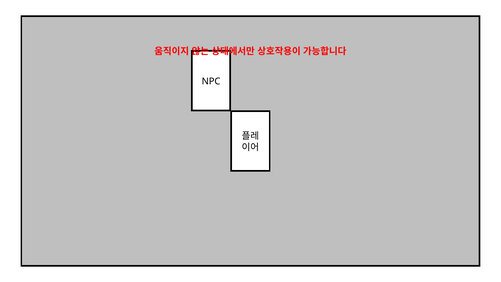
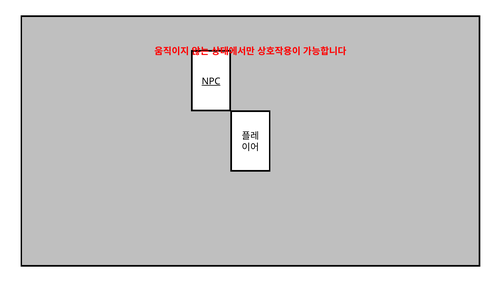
NPC underline: none -> present (211, 81)
